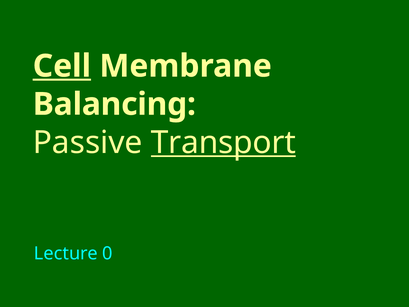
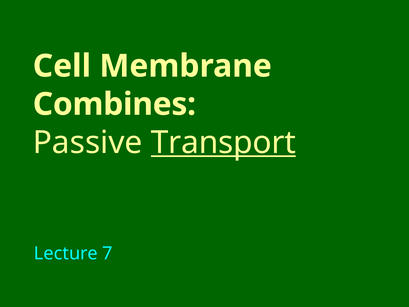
Cell underline: present -> none (62, 66)
Balancing: Balancing -> Combines (114, 104)
0: 0 -> 7 (108, 253)
